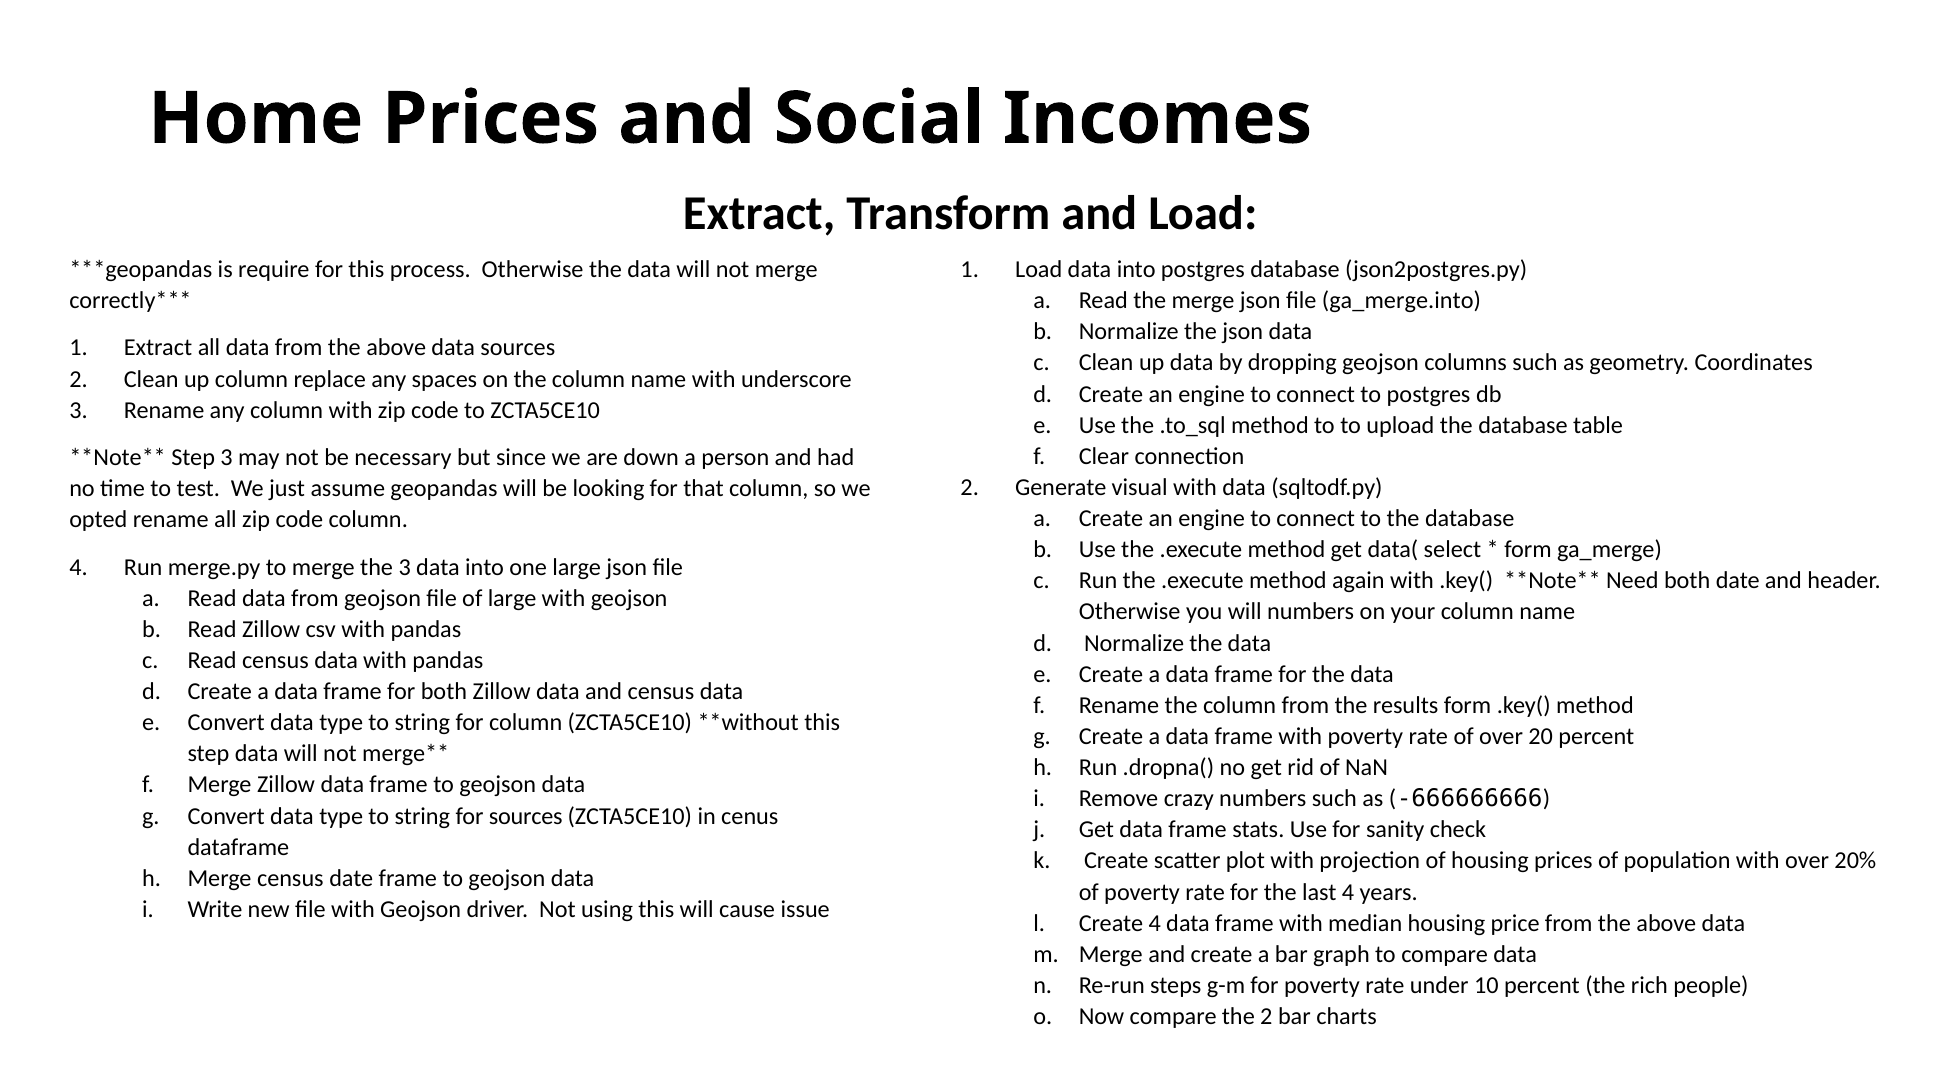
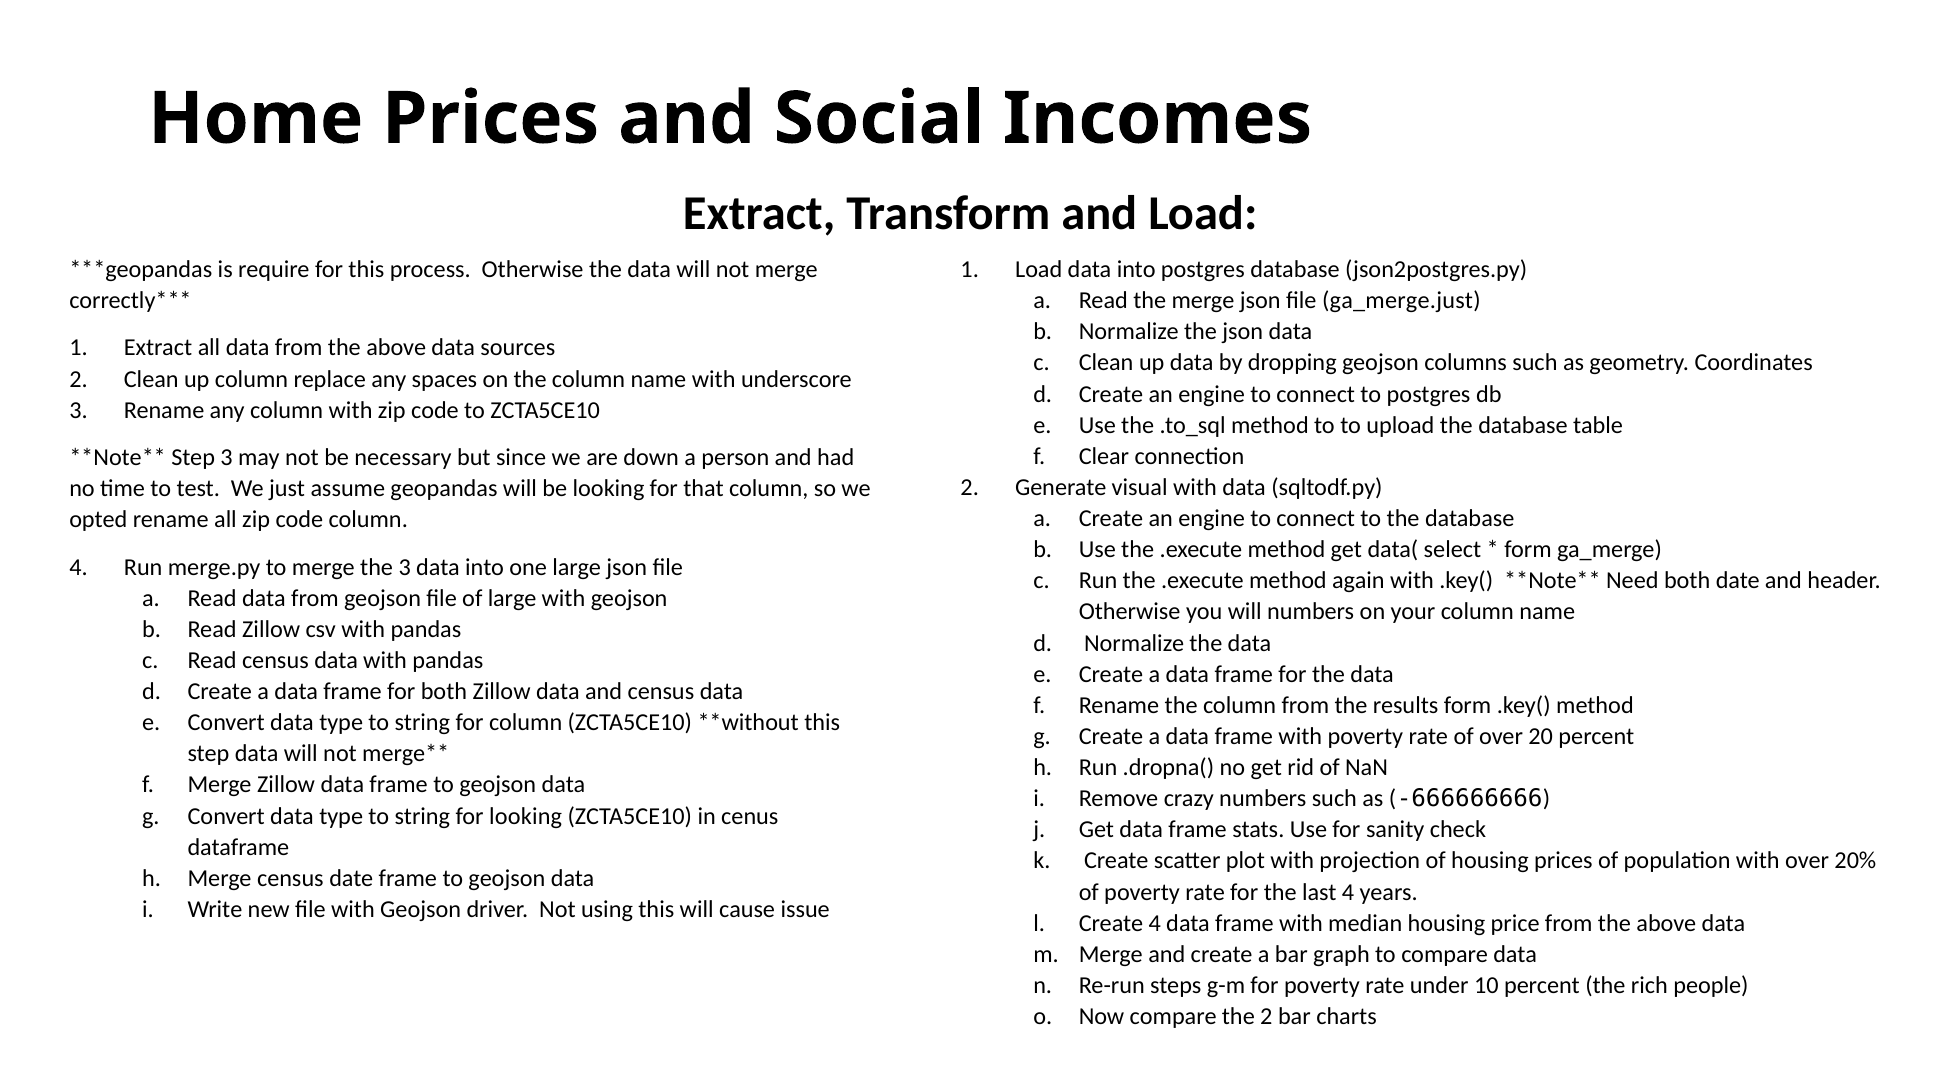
ga_merge.into: ga_merge.into -> ga_merge.just (1401, 301)
for sources: sources -> looking (526, 816)
